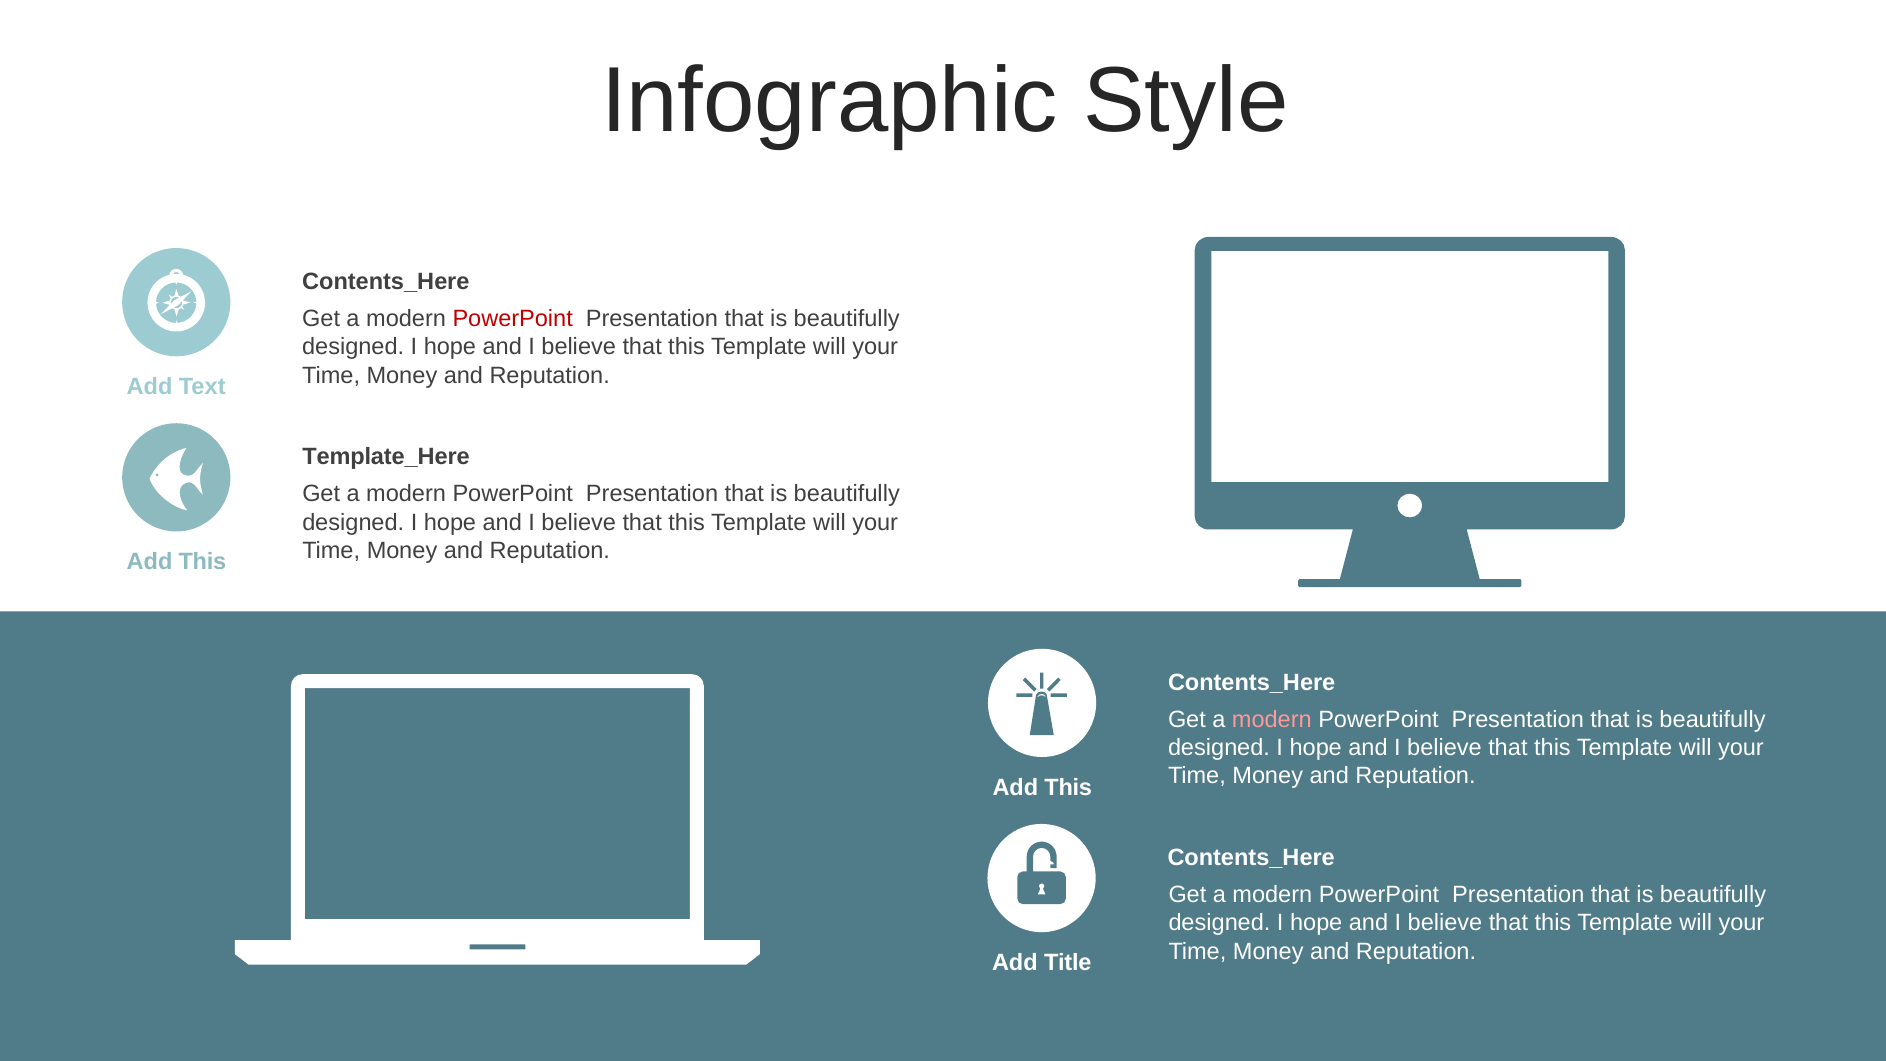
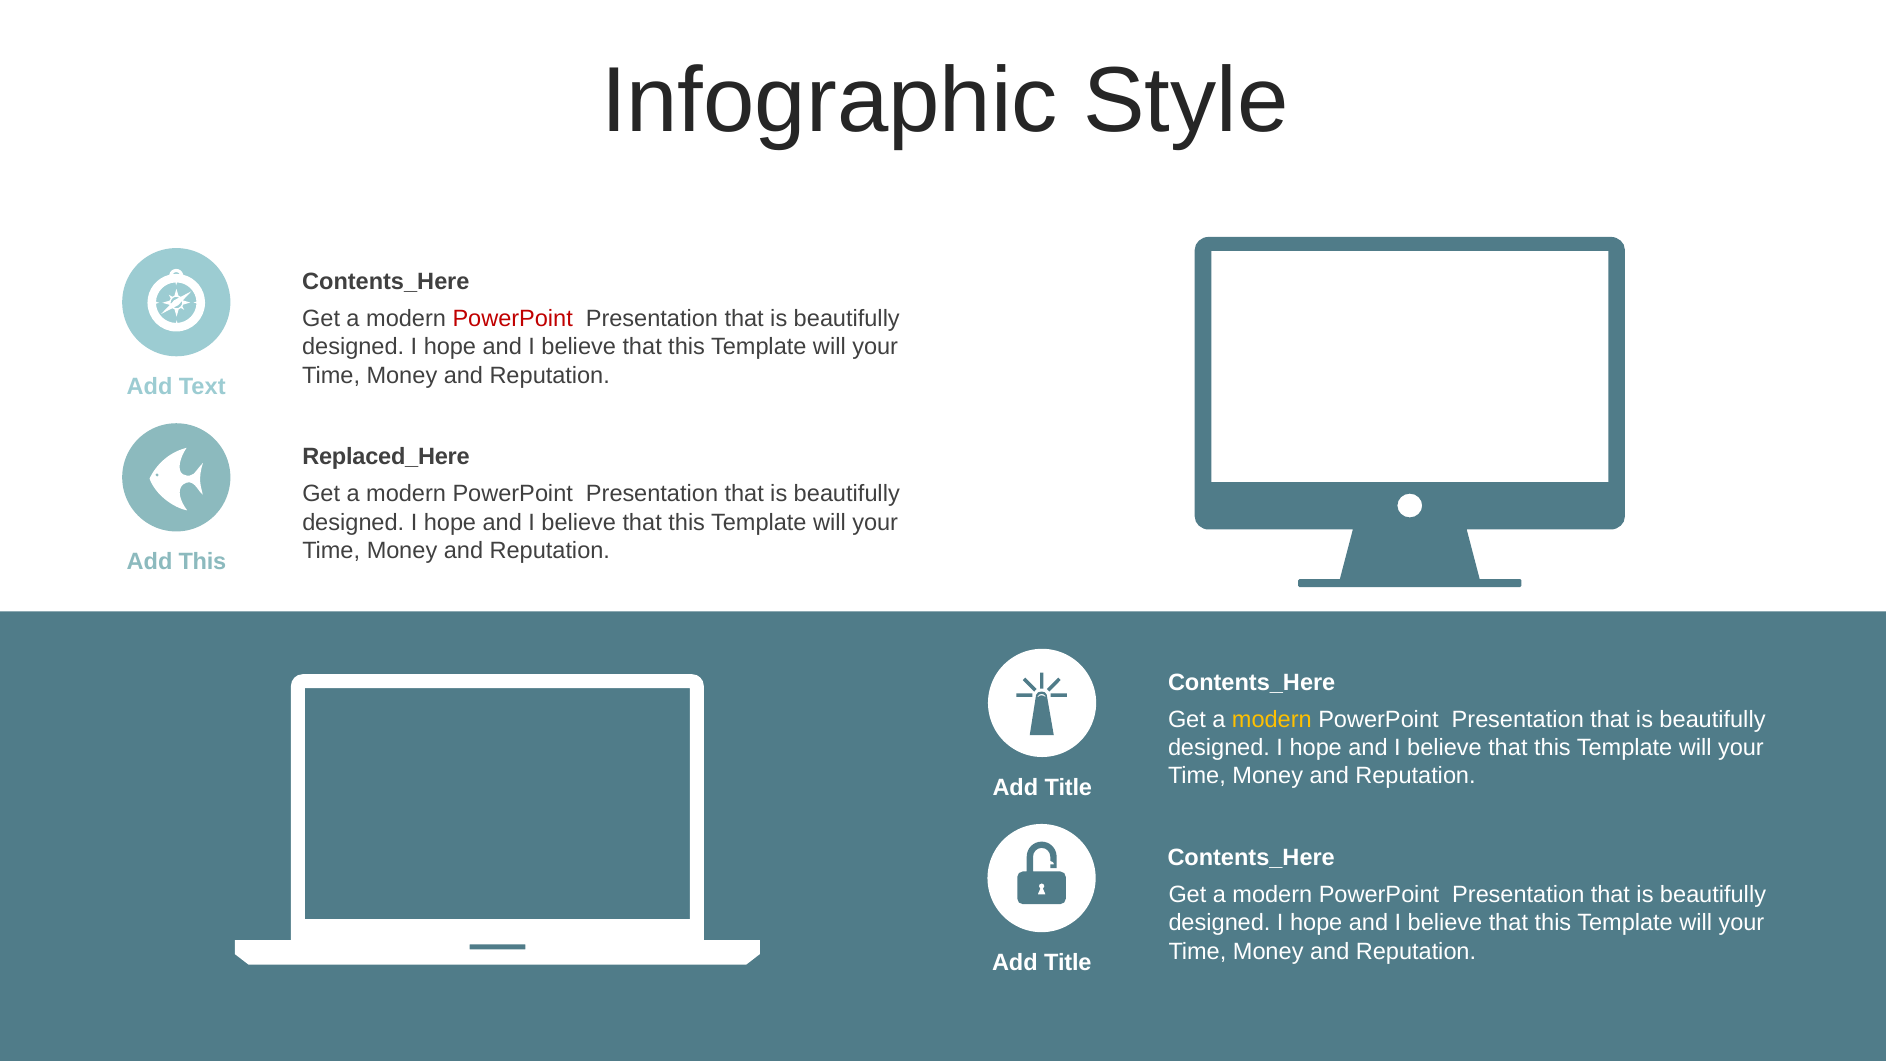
Template_Here: Template_Here -> Replaced_Here (386, 457)
modern colour: pink -> yellow (1272, 720)
This: This -> Title (1068, 788)
